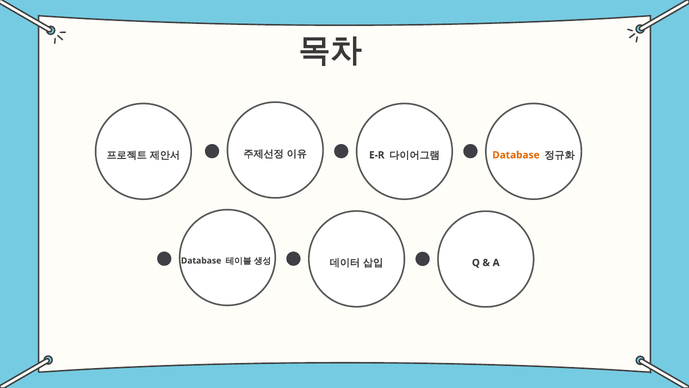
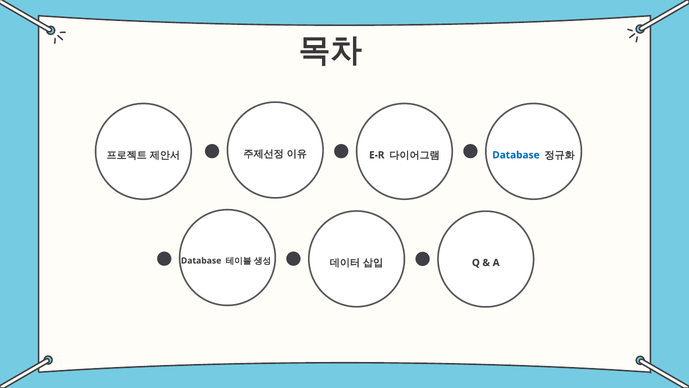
Database colour: orange -> blue (516, 155)
